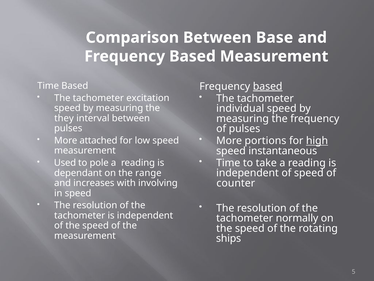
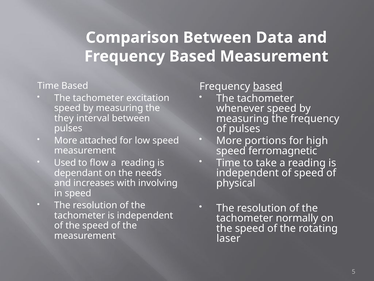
Base: Base -> Data (275, 38)
individual: individual -> whenever (240, 108)
high underline: present -> none (317, 140)
instantaneous: instantaneous -> ferromagnetic (283, 151)
pole: pole -> flow (99, 163)
range: range -> needs (148, 173)
counter: counter -> physical (236, 183)
ships: ships -> laser (228, 238)
